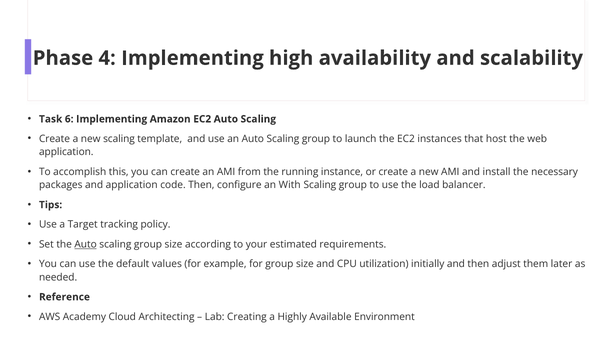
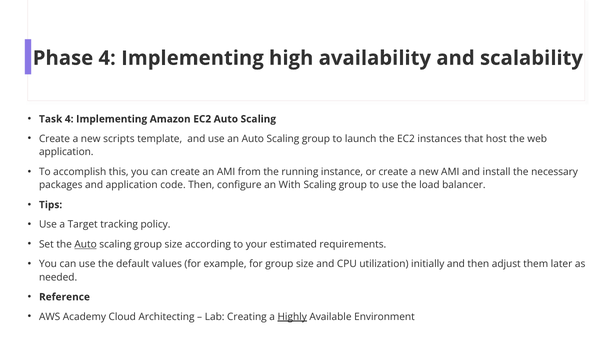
Task 6: 6 -> 4 (69, 119)
new scaling: scaling -> scripts (119, 139)
Highly underline: none -> present (292, 317)
